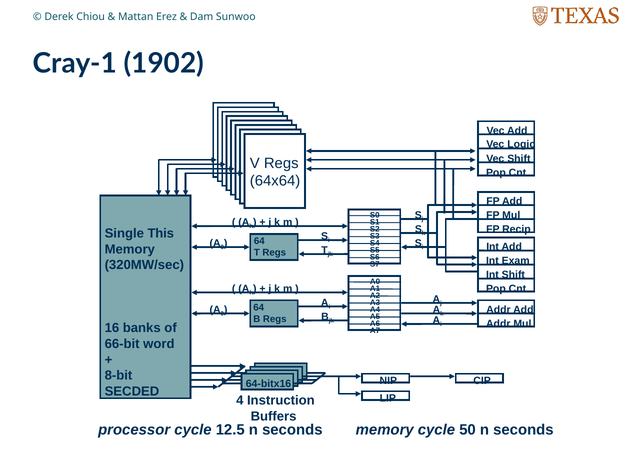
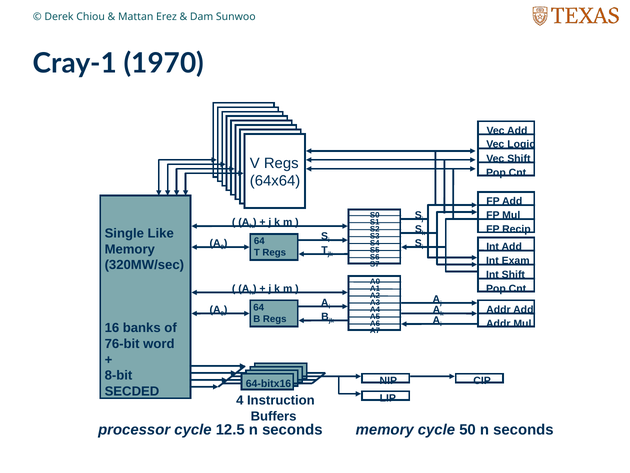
1902: 1902 -> 1970 (164, 63)
This: This -> Like (161, 233)
66-bit: 66-bit -> 76-bit (122, 344)
